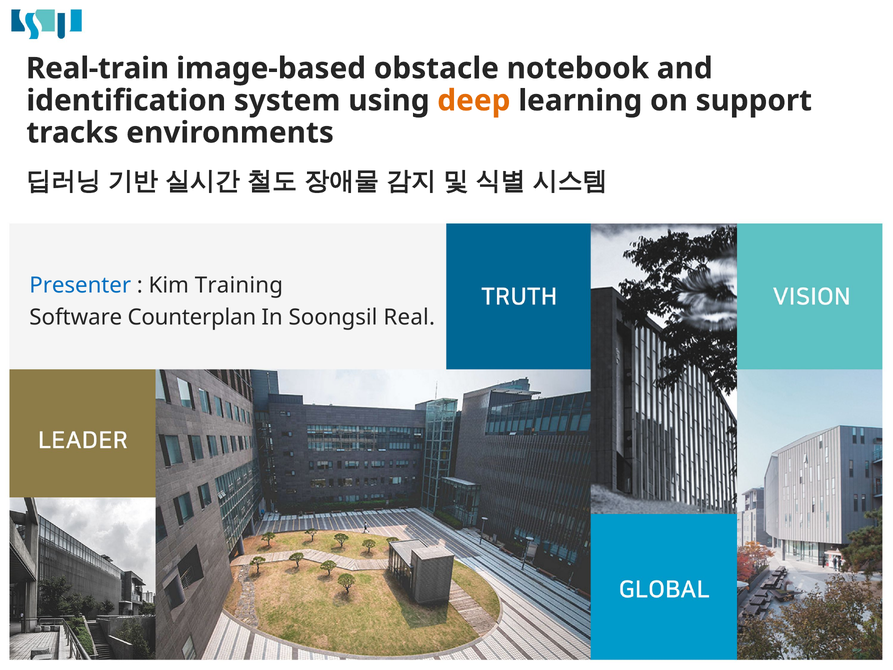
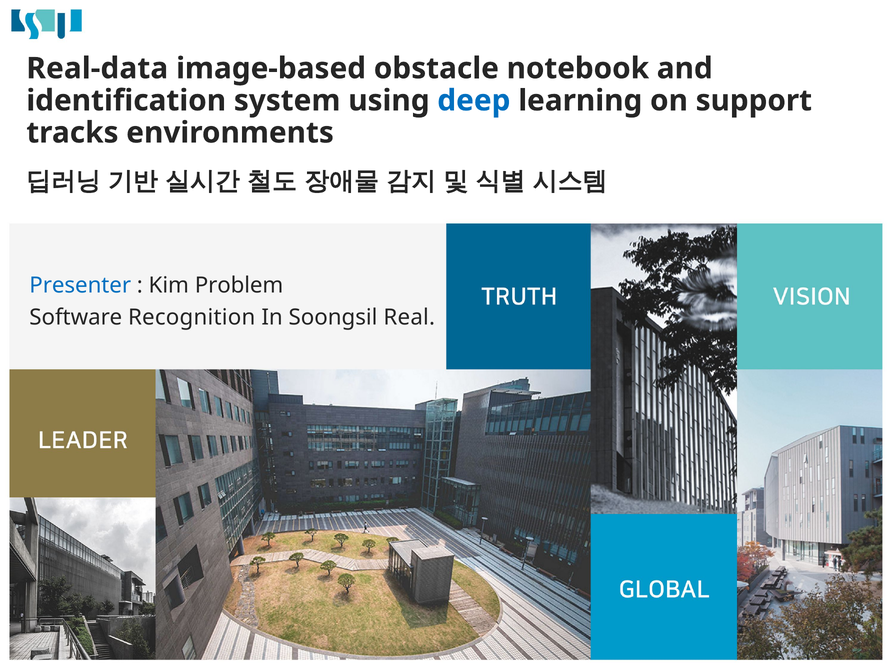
Real-train: Real-train -> Real-data (97, 68)
deep colour: orange -> blue (474, 101)
Training: Training -> Problem (239, 285)
Counterplan: Counterplan -> Recognition (192, 317)
